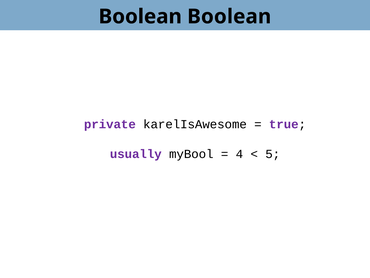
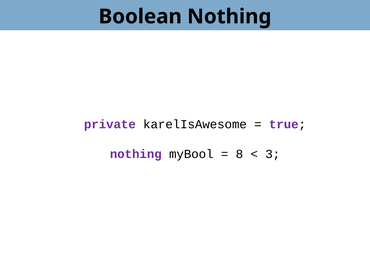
Boolean Boolean: Boolean -> Nothing (229, 17)
usually: usually -> nothing (136, 154)
4: 4 -> 8 (239, 154)
5: 5 -> 3 (273, 154)
